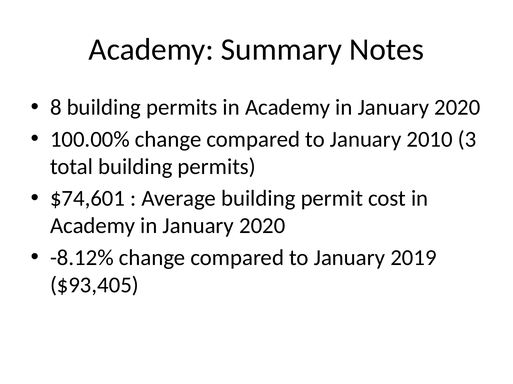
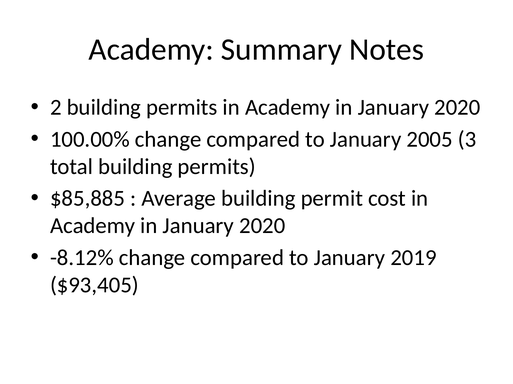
8: 8 -> 2 (56, 108)
2010: 2010 -> 2005 (430, 140)
$74,601: $74,601 -> $85,885 (88, 199)
